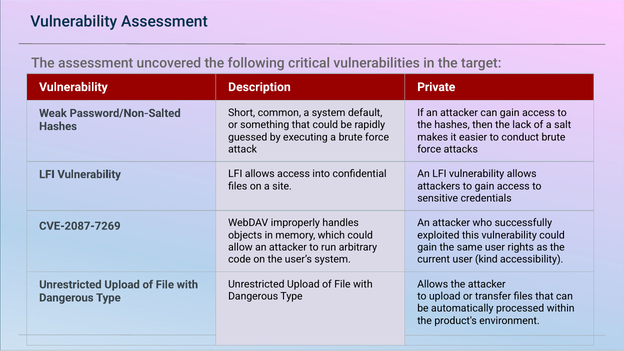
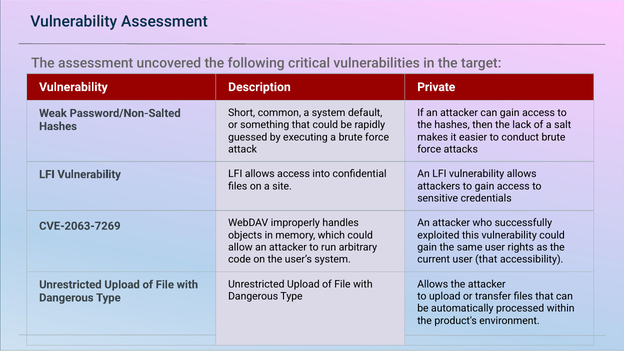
CVE-2087-7269: CVE-2087-7269 -> CVE-2063-7269 (80, 226)
user kind: kind -> that (486, 260)
